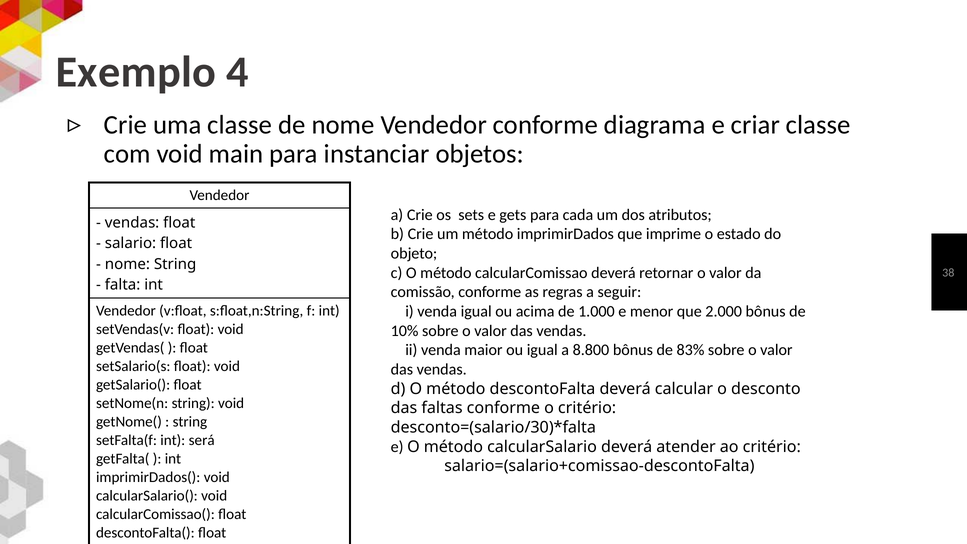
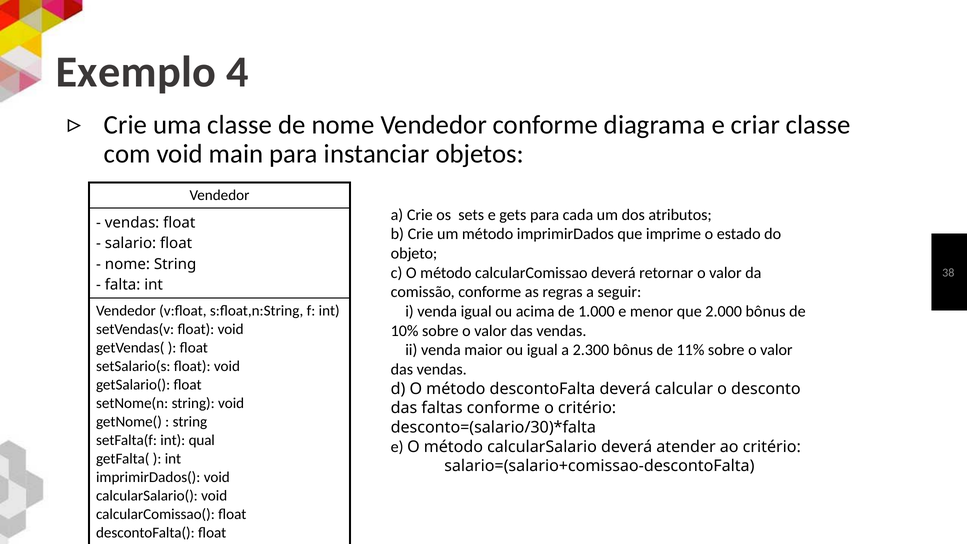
8.800: 8.800 -> 2.300 (591, 350)
83%: 83% -> 11% (690, 350)
será: será -> qual (202, 440)
